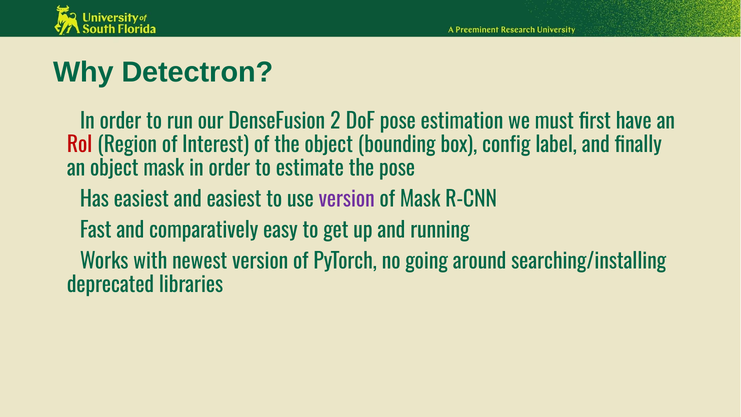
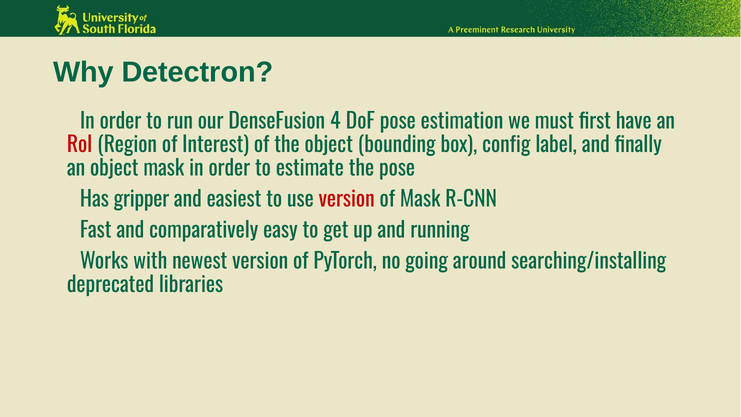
2: 2 -> 4 (335, 122)
easiest: easiest -> gripper (141, 199)
version colour: purple -> red (347, 199)
